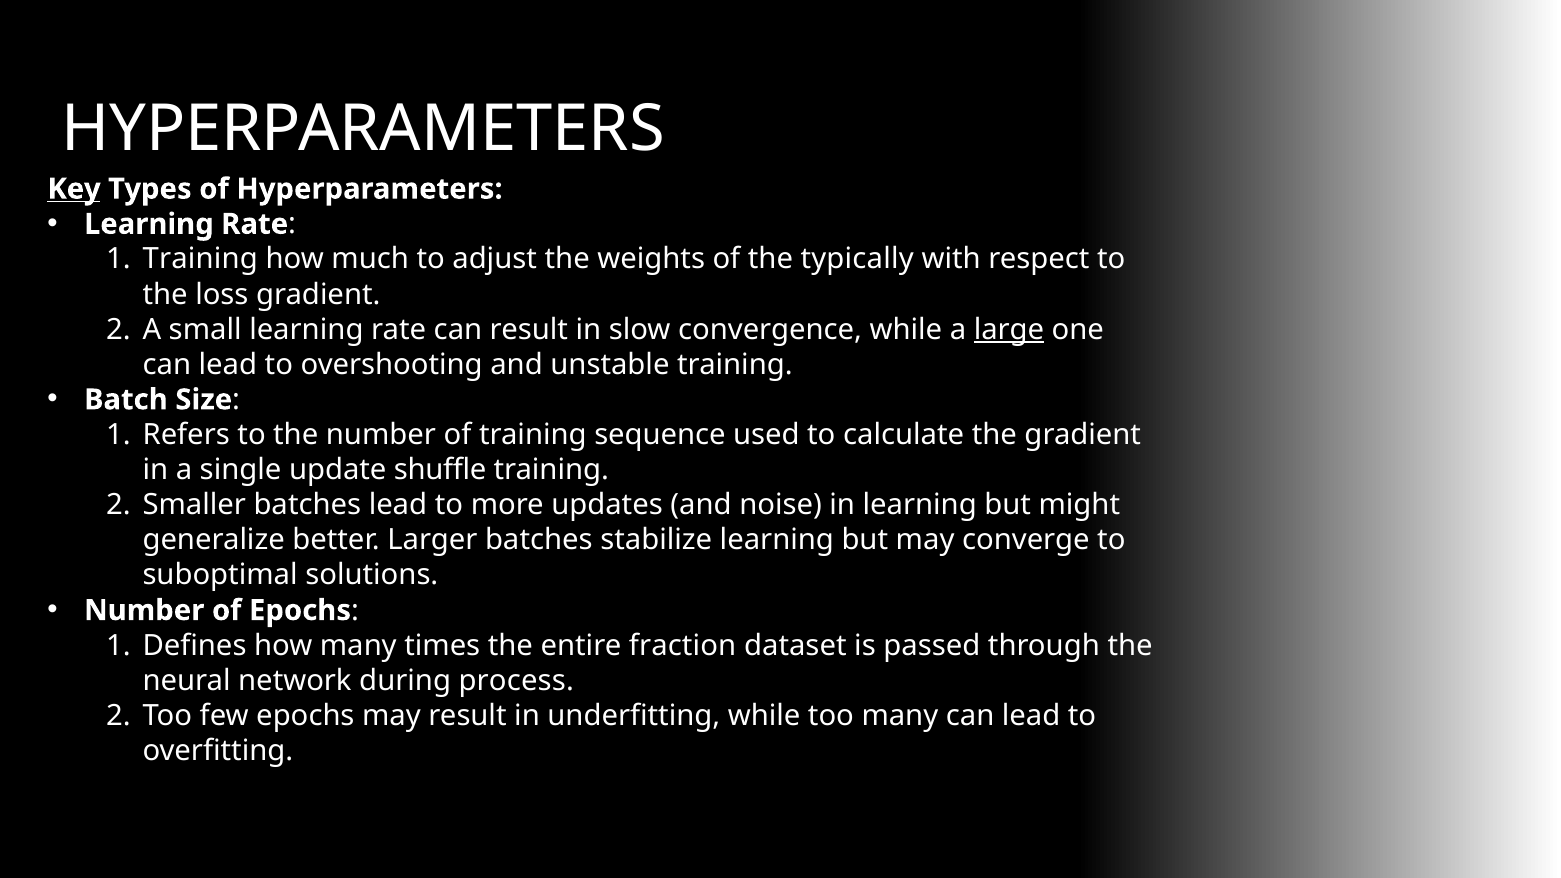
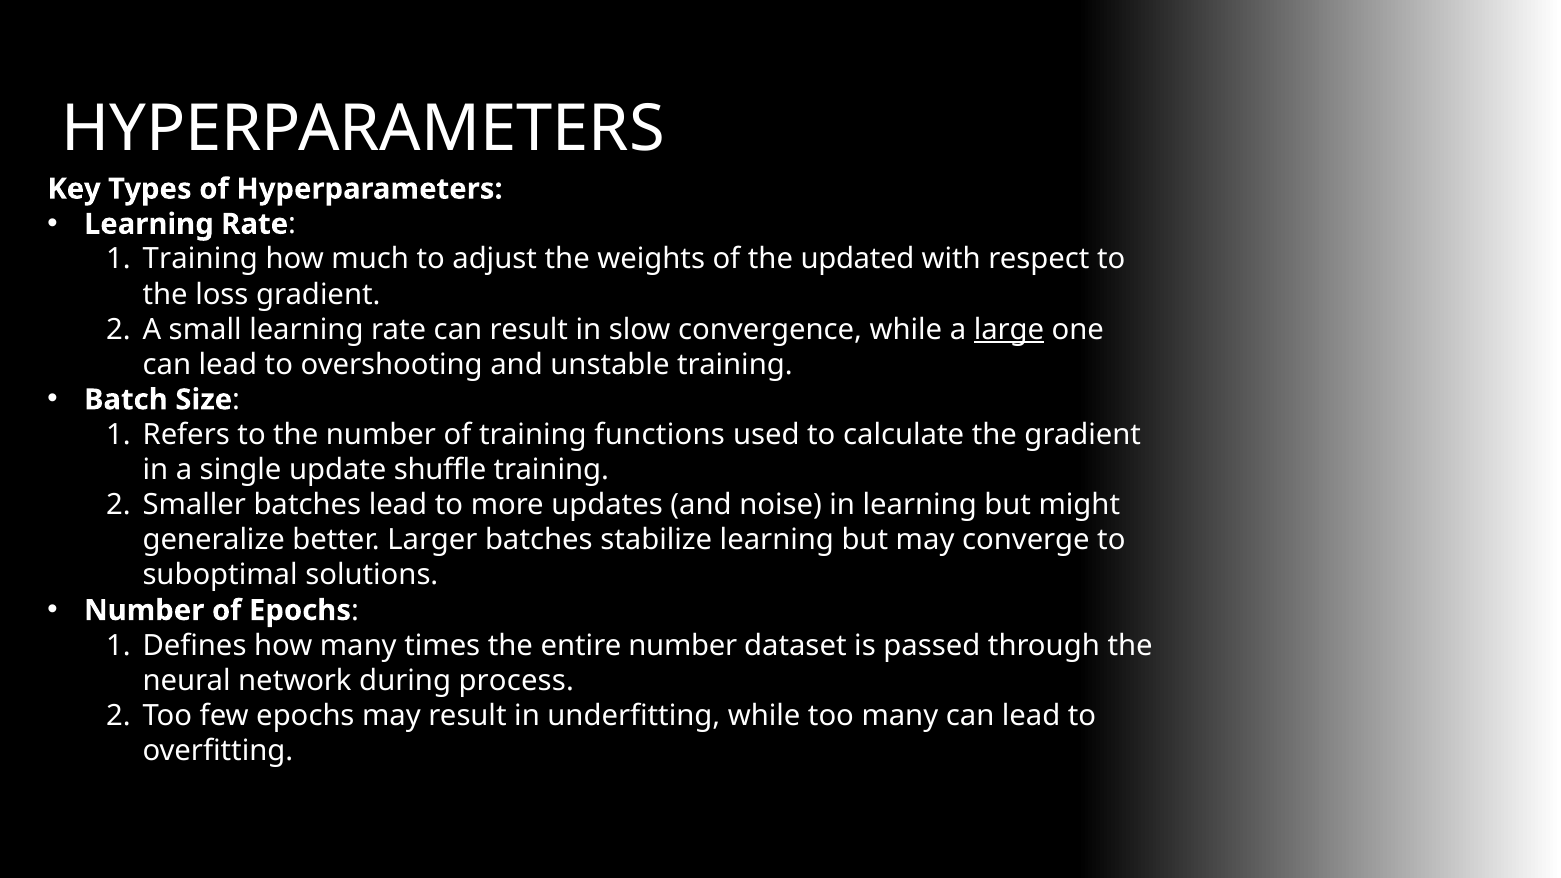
Key underline: present -> none (74, 189)
typically: typically -> updated (857, 259)
sequence: sequence -> functions (660, 435)
entire fraction: fraction -> number (683, 646)
